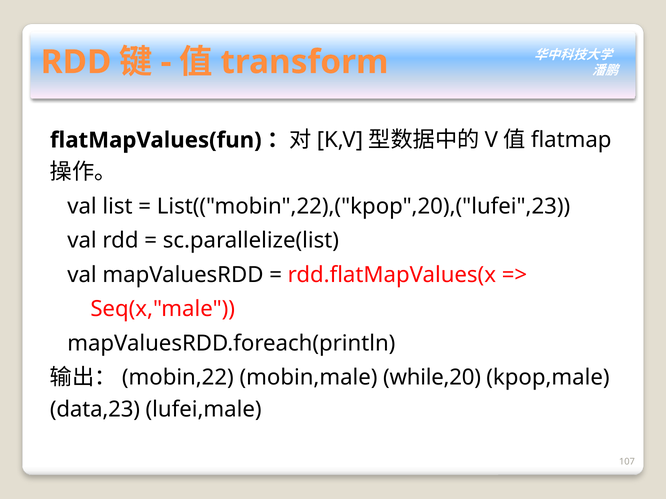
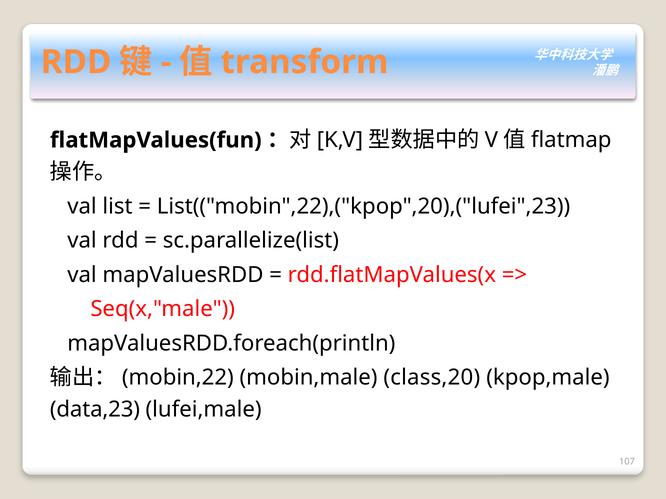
while,20: while,20 -> class,20 (432, 378)
